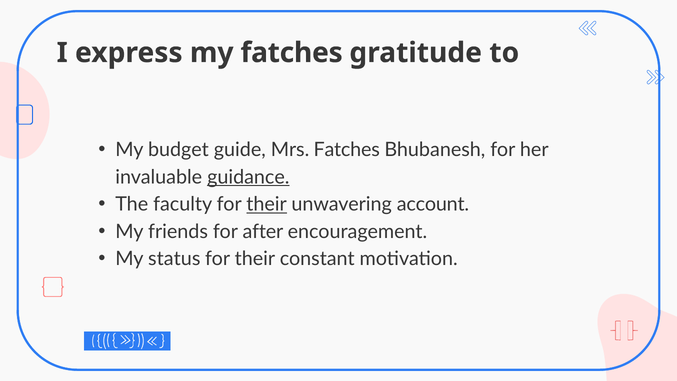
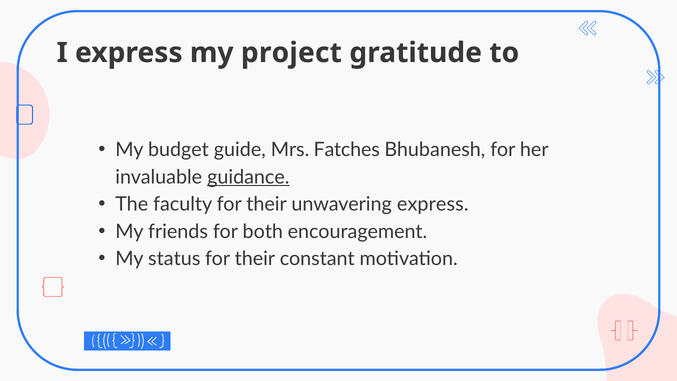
my fatches: fatches -> project (291, 53)
their underline: present -> none (267, 204)
unwavering account: account -> express (433, 204)
after: after -> both (263, 232)
